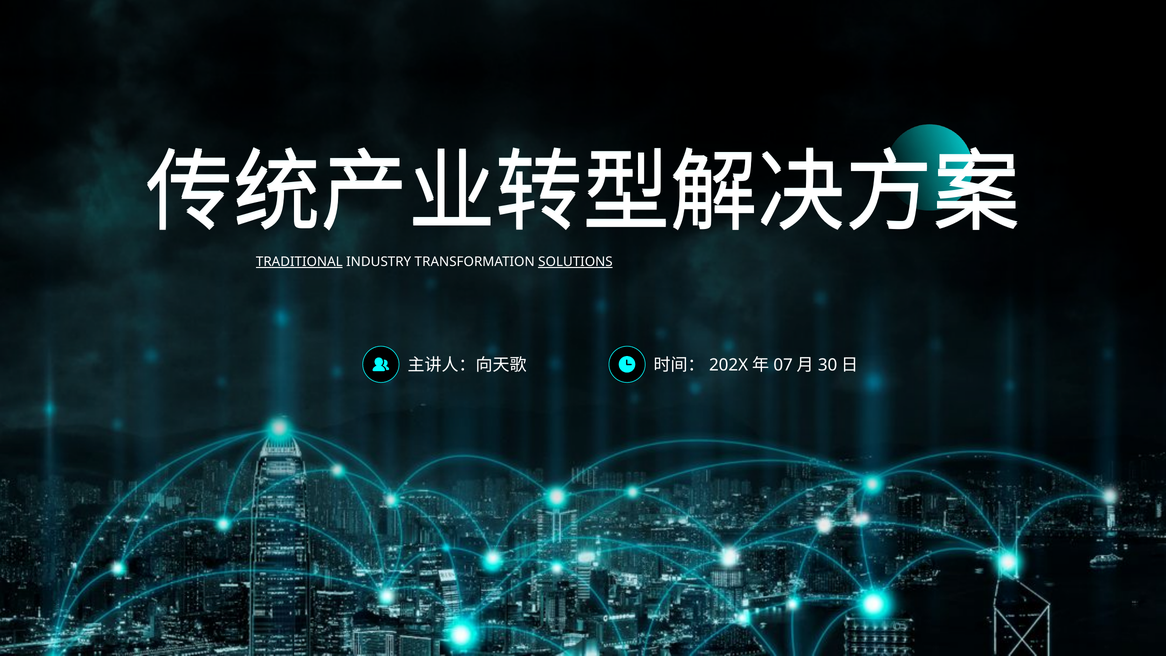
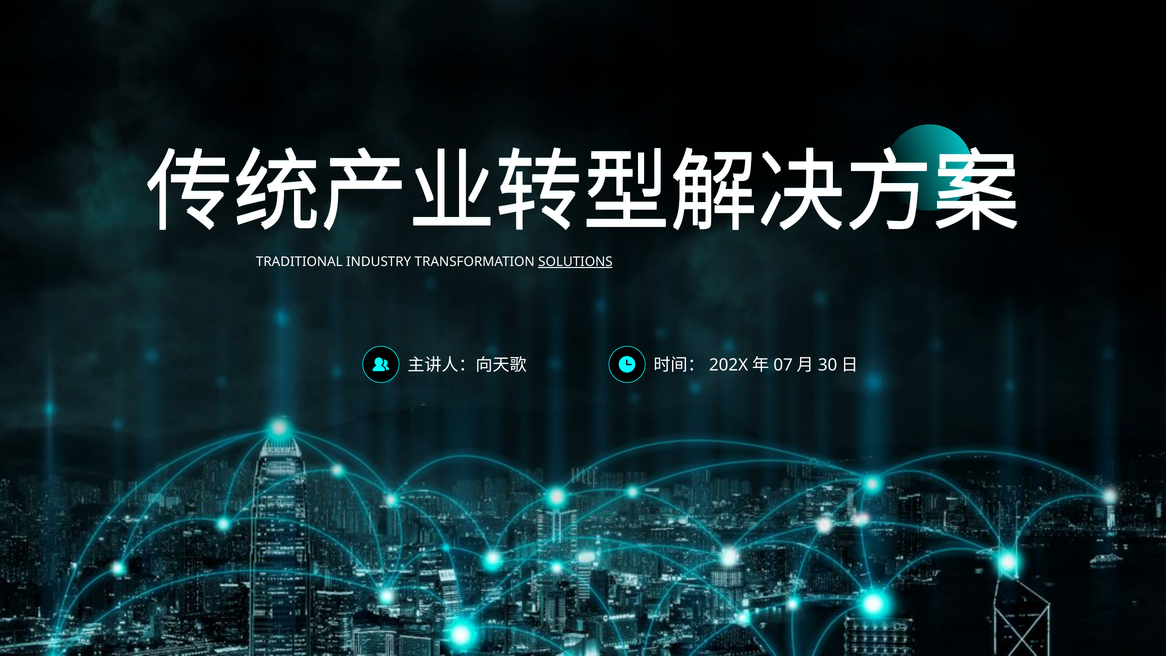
TRADITIONAL underline: present -> none (299, 262)
